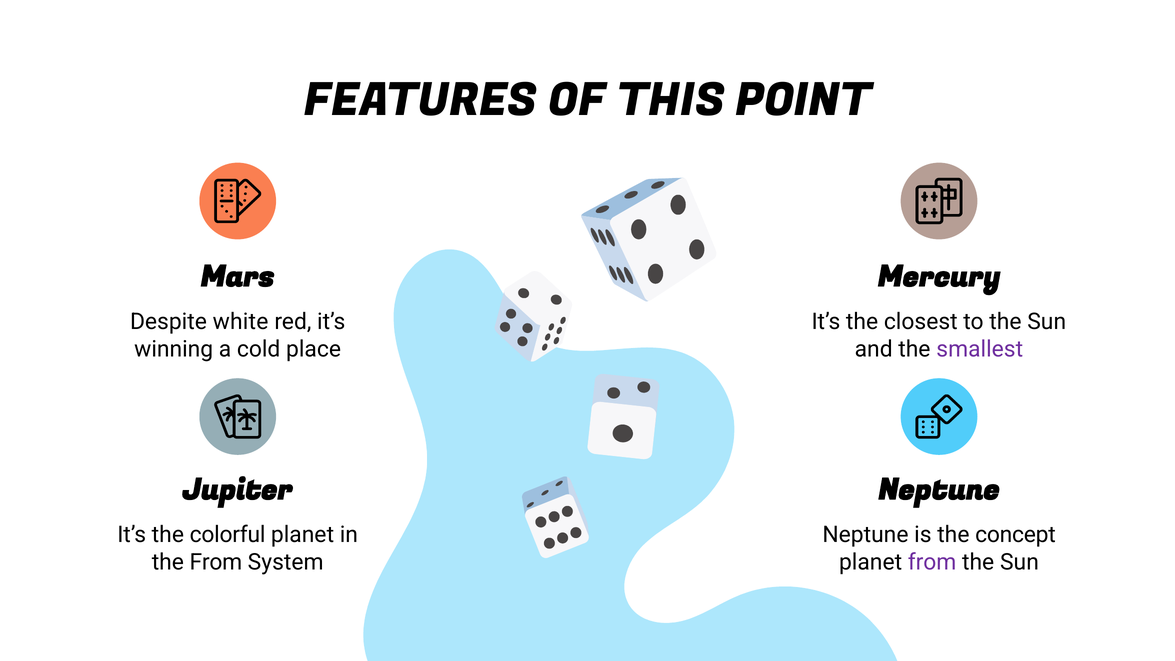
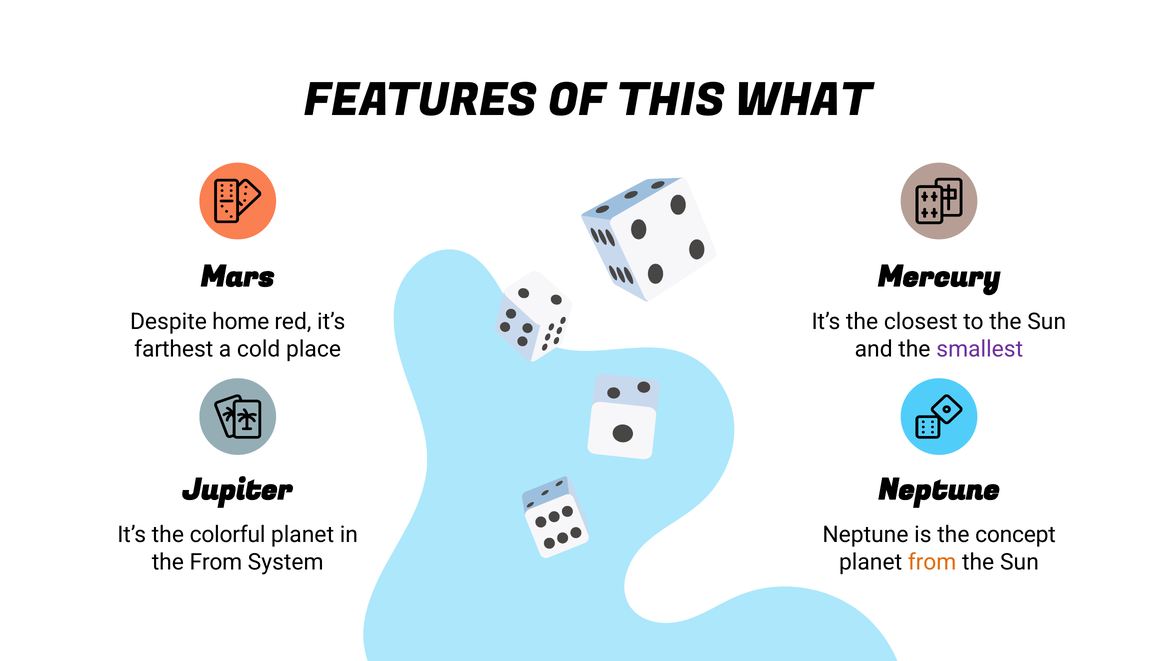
POINT: POINT -> WHAT (803, 100)
white: white -> home (241, 322)
winning: winning -> farthest (174, 349)
from colour: purple -> orange (932, 562)
